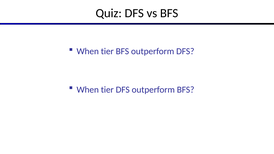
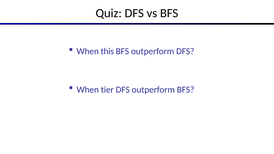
tier: tier -> this (107, 51)
